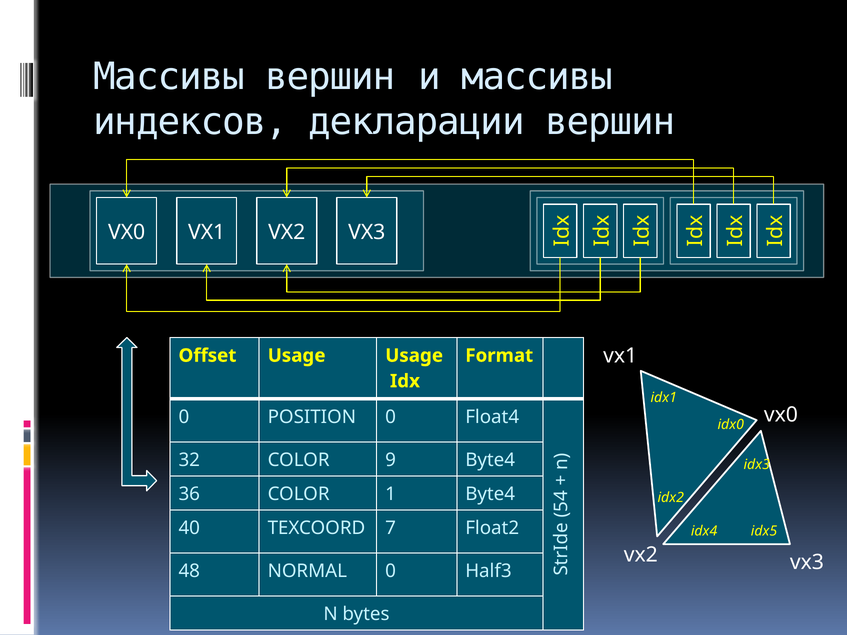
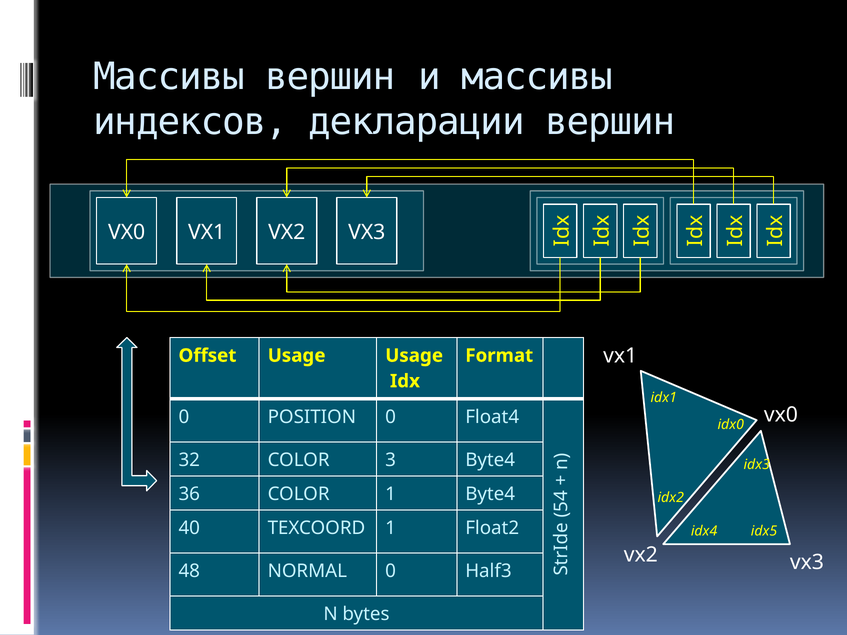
9: 9 -> 3 (391, 460)
TEXCOORD 7: 7 -> 1 (391, 528)
